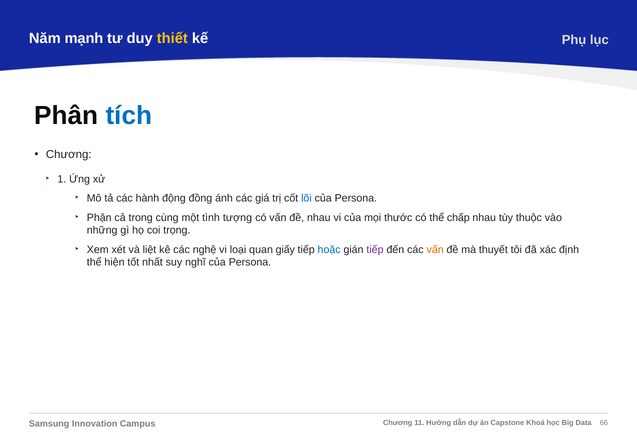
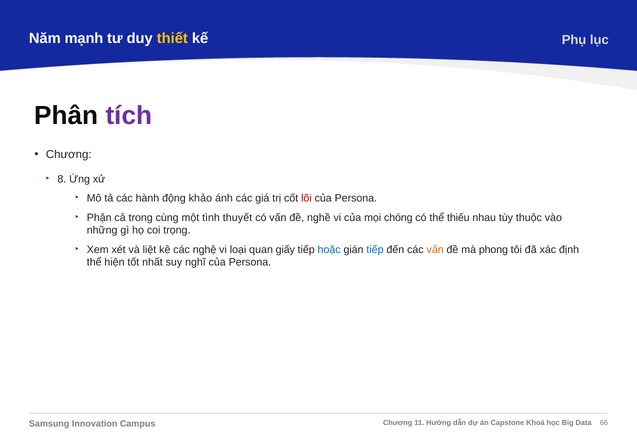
tích colour: blue -> purple (129, 116)
1: 1 -> 8 (62, 179)
đồng: đồng -> khảo (200, 198)
lõi colour: blue -> red (306, 198)
tượng: tượng -> thuyết (238, 218)
đề nhau: nhau -> nghề (319, 218)
thước: thước -> chóng (398, 218)
chấp: chấp -> thiếu (458, 218)
tiếp colour: purple -> blue (375, 250)
thuyết: thuyết -> phong (493, 250)
